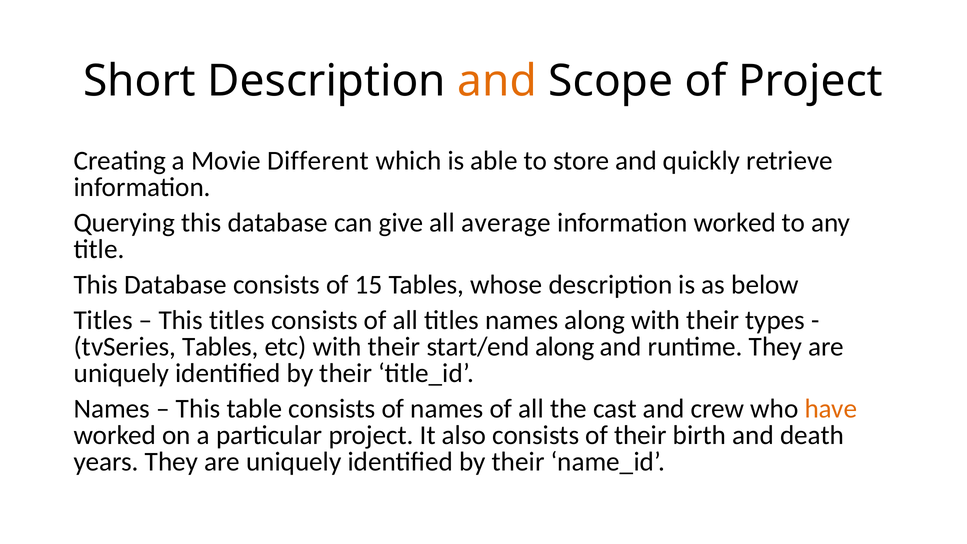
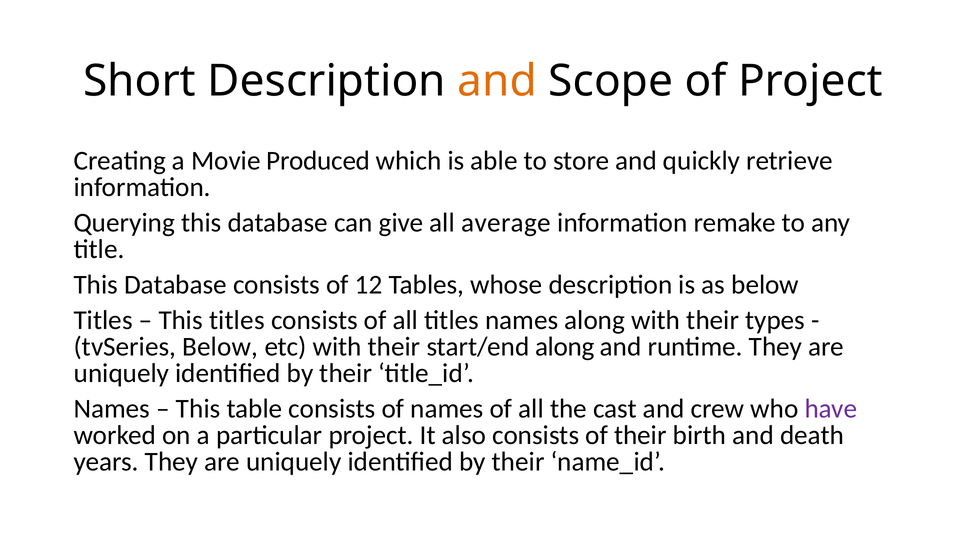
Different: Different -> Produced (318, 161)
information worked: worked -> remake (735, 223)
15: 15 -> 12 (369, 285)
tvSeries Tables: Tables -> Below (220, 347)
have colour: orange -> purple (831, 409)
